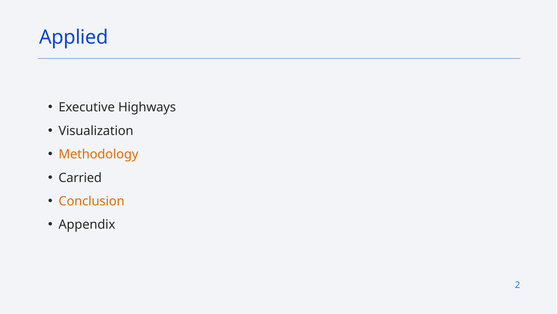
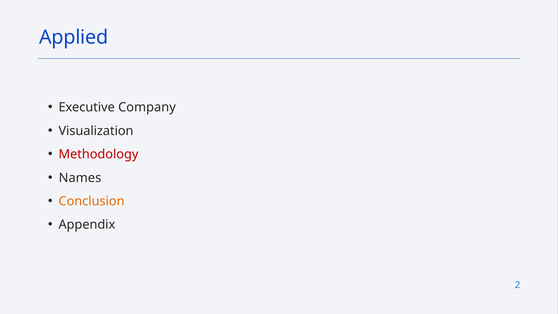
Highways: Highways -> Company (147, 107)
Methodology colour: orange -> red (98, 154)
Carried: Carried -> Names (80, 178)
